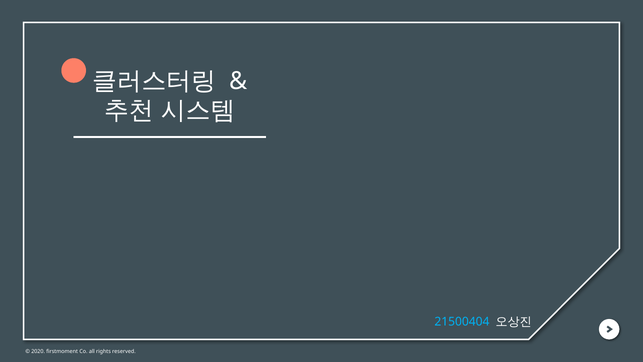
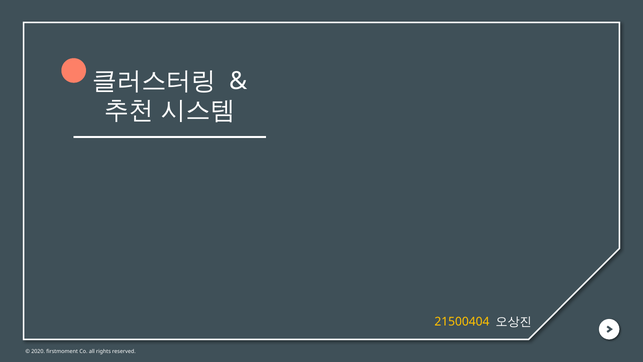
21500404 colour: light blue -> yellow (462, 322)
